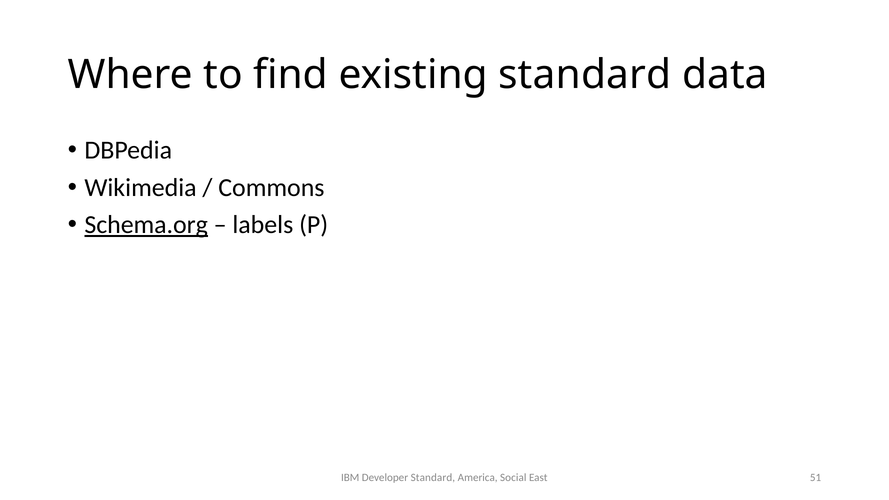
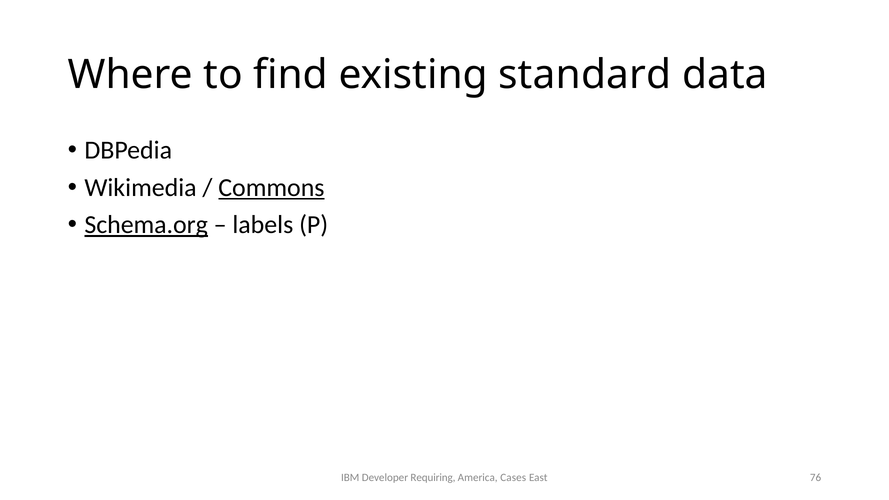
Commons underline: none -> present (271, 188)
Developer Standard: Standard -> Requiring (433, 477)
Social: Social -> Cases (513, 477)
51: 51 -> 76 (816, 477)
